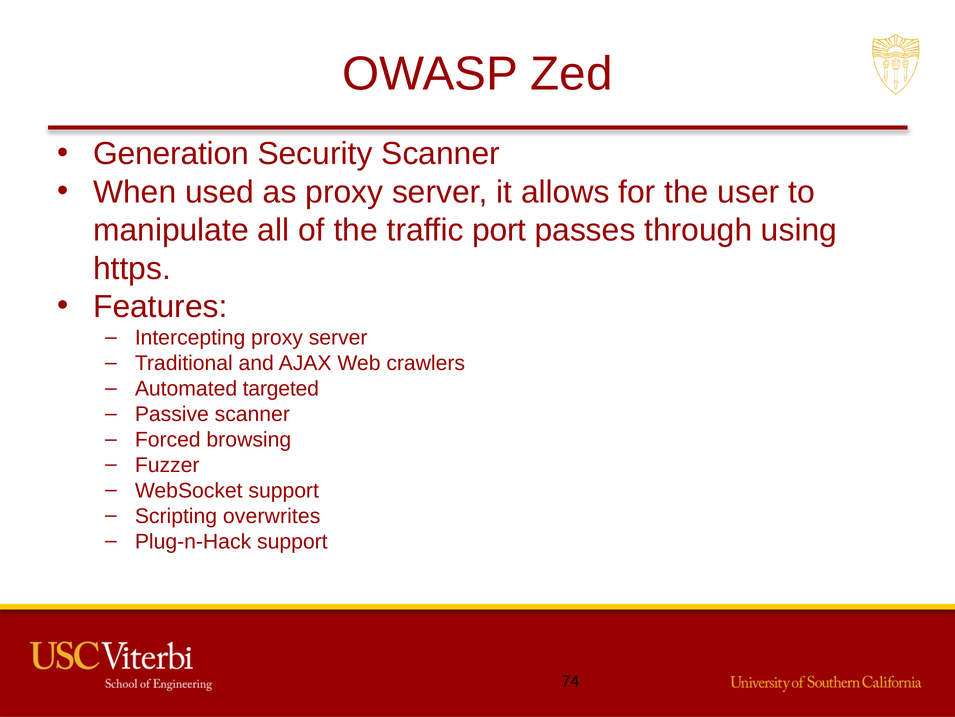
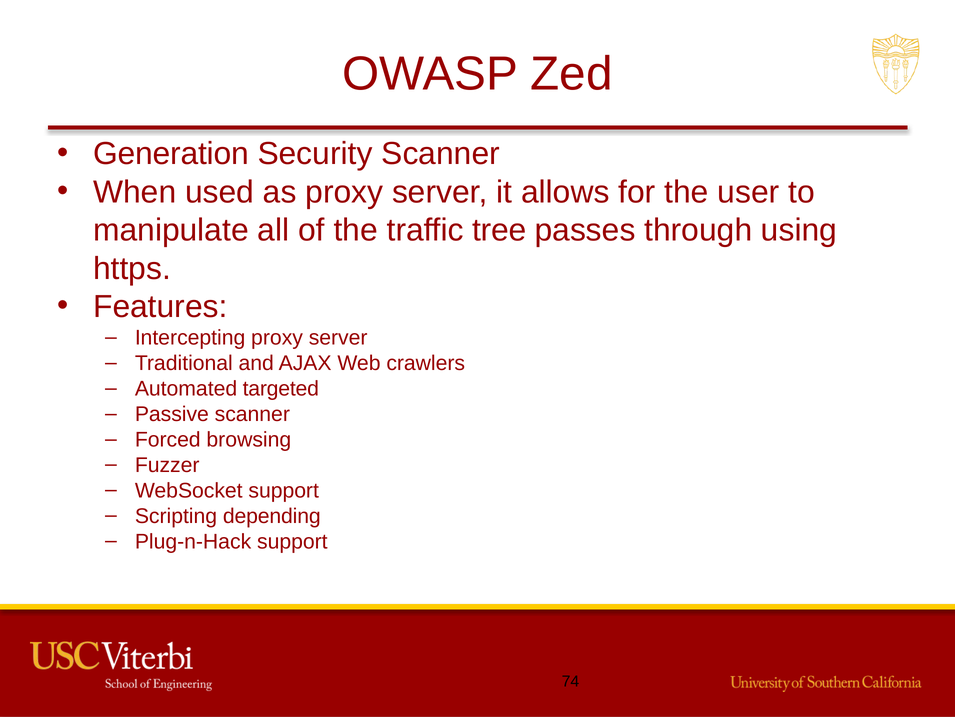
port: port -> tree (499, 230)
overwrites: overwrites -> depending (272, 516)
